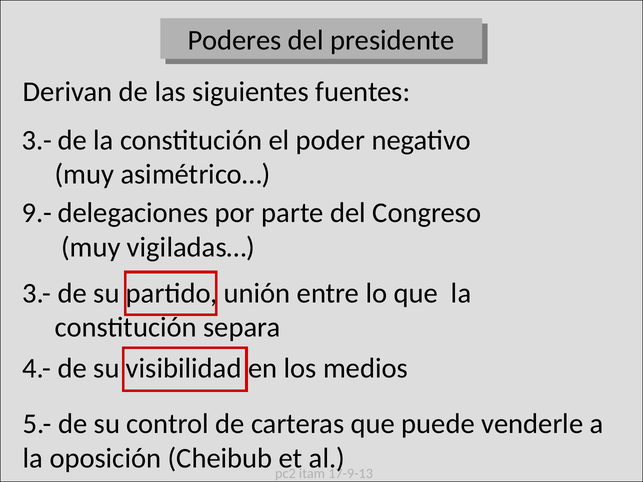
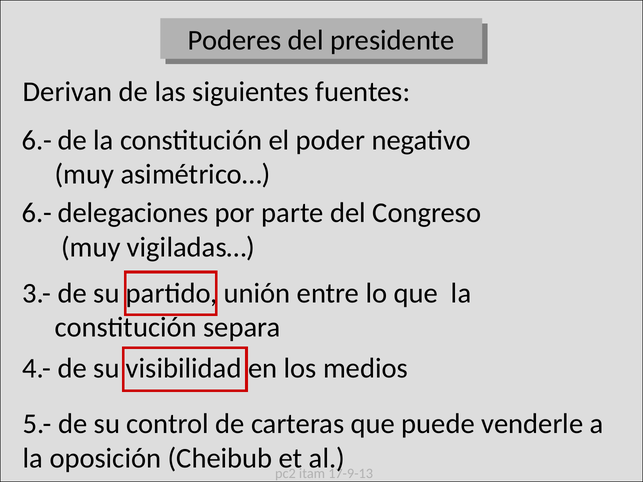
3.-: 3.- -> 6.- (37, 140)
9.-: 9.- -> 6.- (37, 213)
